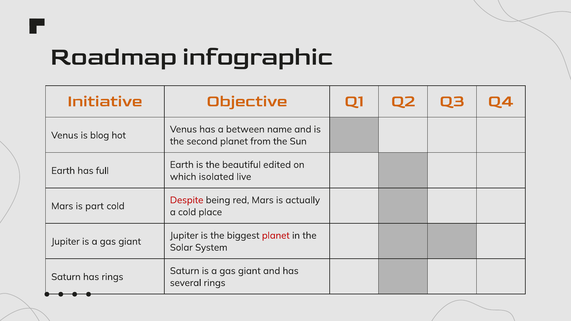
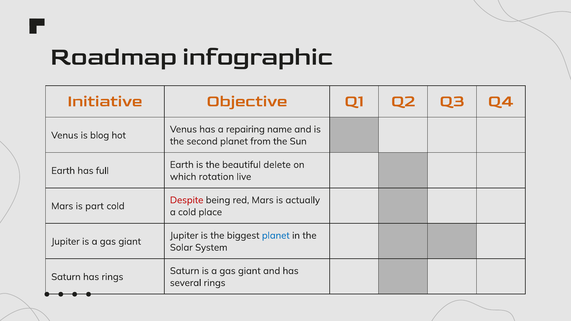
between: between -> repairing (245, 129)
edited: edited -> delete (277, 165)
isolated: isolated -> rotation (216, 177)
planet colour: red -> blue (276, 236)
